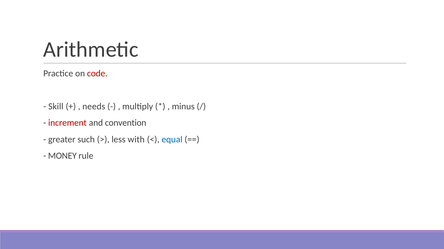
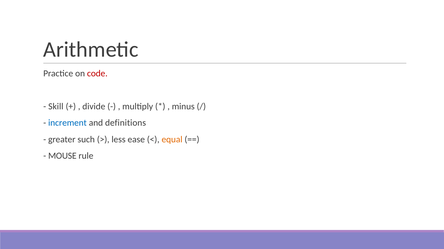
needs: needs -> divide (94, 107)
increment colour: red -> blue (67, 123)
convention: convention -> definitions (126, 123)
with: with -> ease (136, 140)
equal colour: blue -> orange (172, 140)
MONEY: MONEY -> MOUSE (62, 156)
